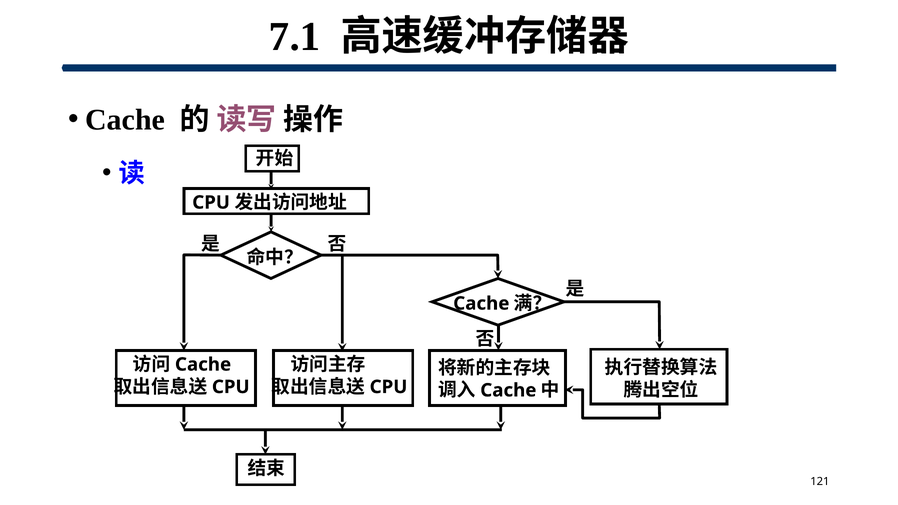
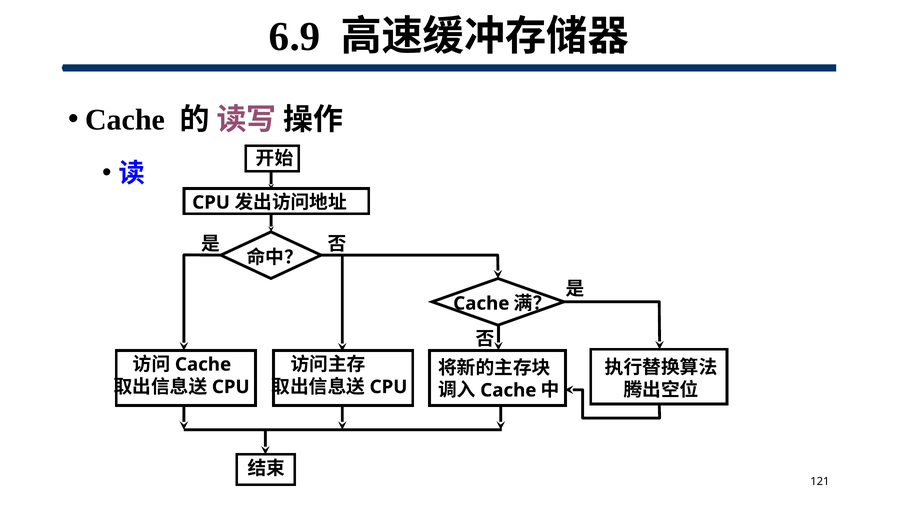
7.1: 7.1 -> 6.9 (295, 37)
